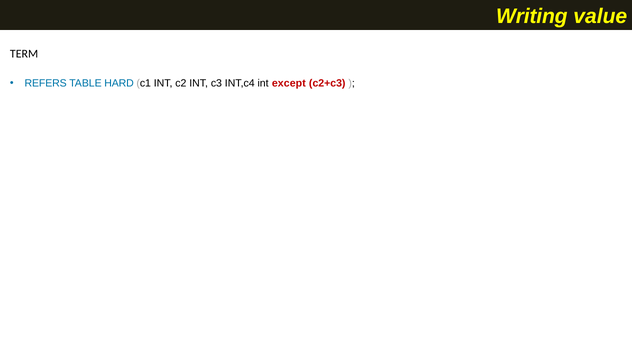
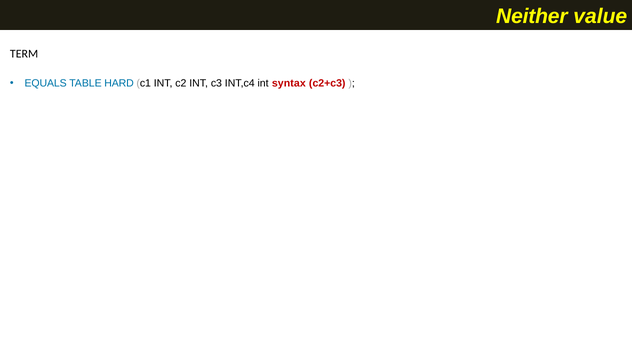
Writing: Writing -> Neither (532, 16)
REFERS: REFERS -> EQUALS (46, 83)
except: except -> syntax (289, 83)
